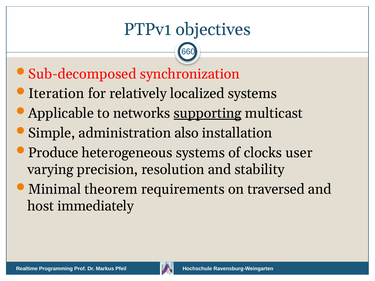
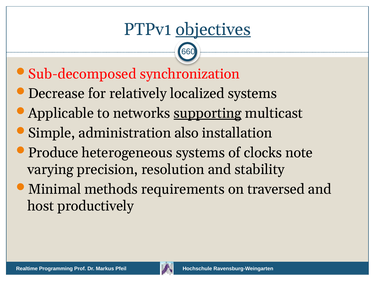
objectives underline: none -> present (213, 29)
Iteration: Iteration -> Decrease (56, 94)
user: user -> note (299, 153)
theorem: theorem -> methods (111, 189)
immediately: immediately -> productively (96, 206)
